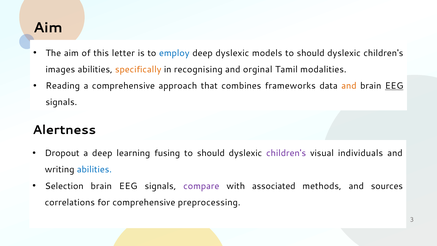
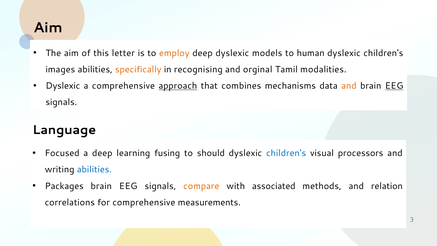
employ colour: blue -> orange (174, 53)
models to should: should -> human (311, 53)
Reading: Reading -> Dyslexic (63, 86)
approach underline: none -> present (178, 86)
frameworks: frameworks -> mechanisms (290, 86)
Alertness: Alertness -> Language (64, 130)
Dropout: Dropout -> Focused (62, 153)
children's colour: purple -> blue (286, 153)
individuals: individuals -> processors (361, 153)
Selection: Selection -> Packages (64, 186)
compare colour: purple -> orange (201, 186)
sources: sources -> relation (387, 186)
preprocessing: preprocessing -> measurements (209, 202)
